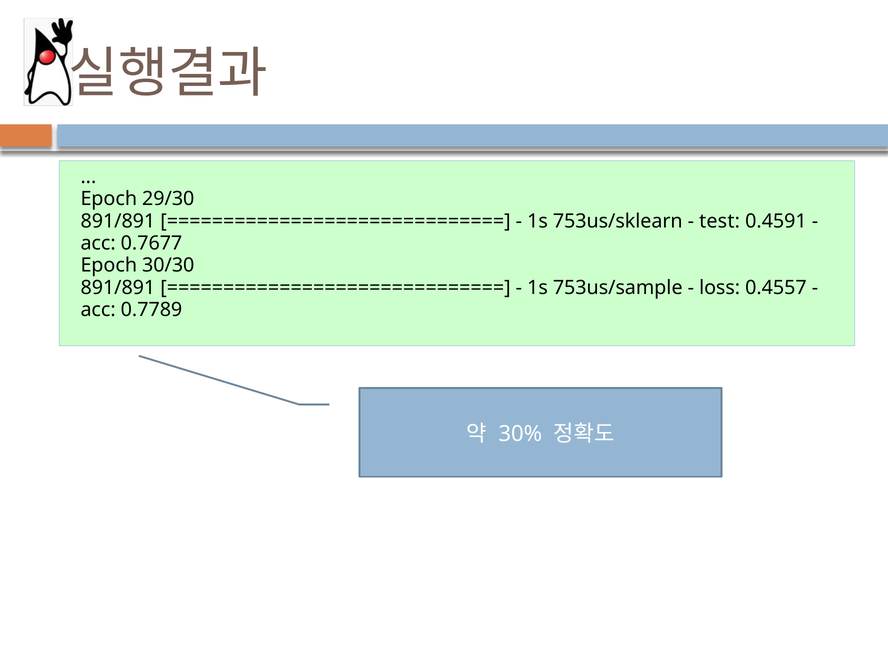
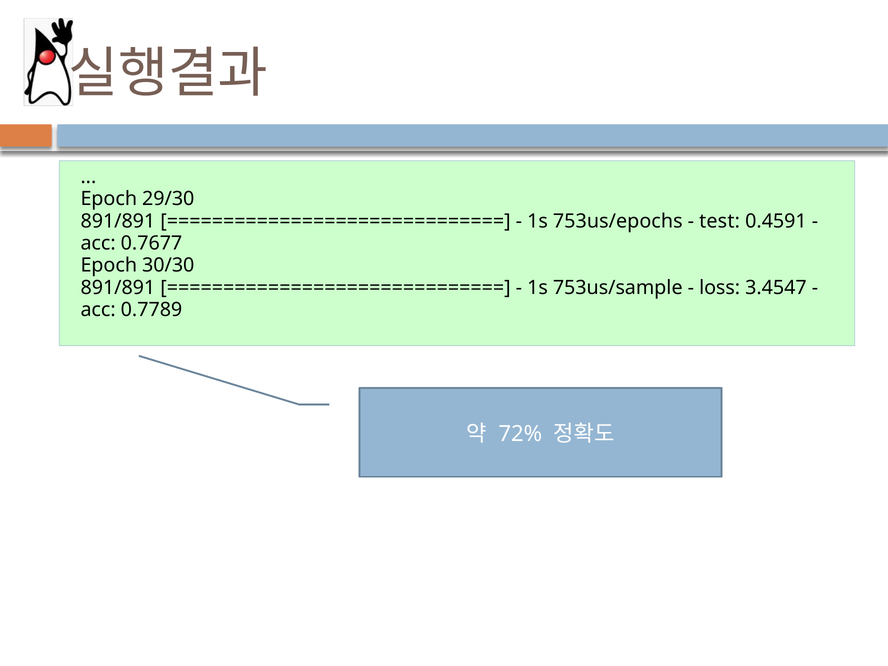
753us/sklearn: 753us/sklearn -> 753us/epochs (618, 221)
0.4557: 0.4557 -> 3.4547 (776, 288)
30%: 30% -> 72% (520, 434)
